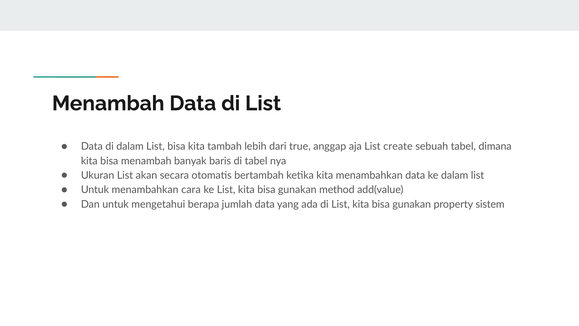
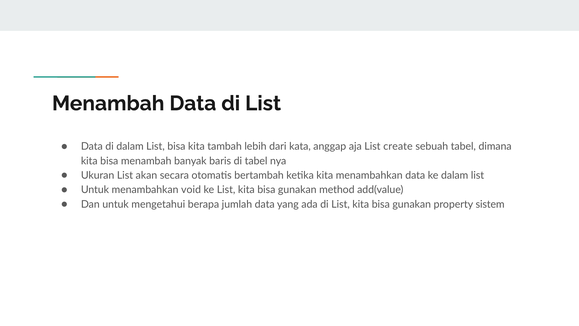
true: true -> kata (300, 146)
cara: cara -> void (191, 190)
